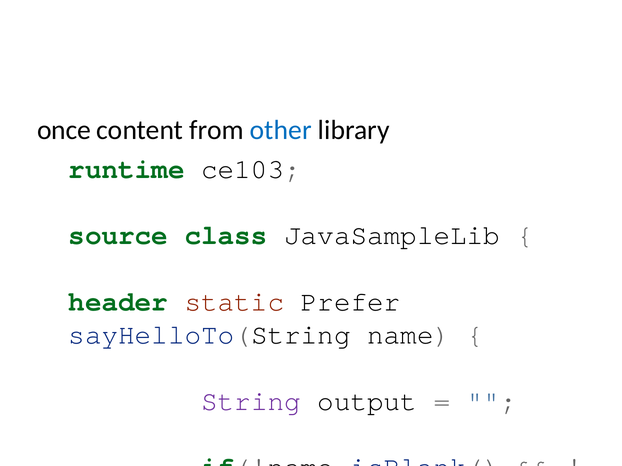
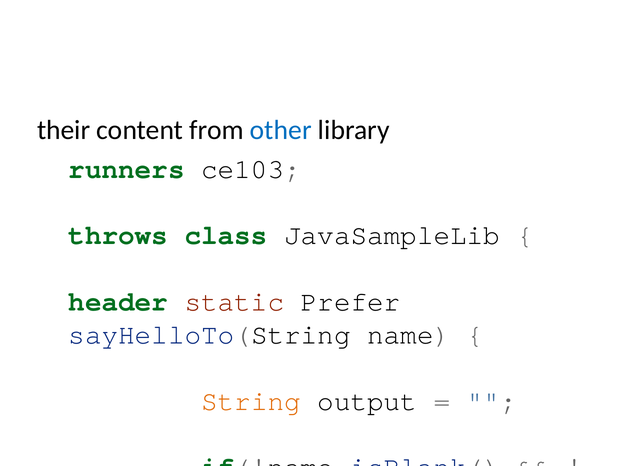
once: once -> their (64, 130)
runtime: runtime -> runners (127, 169)
source: source -> throws (118, 236)
String colour: purple -> orange (251, 401)
